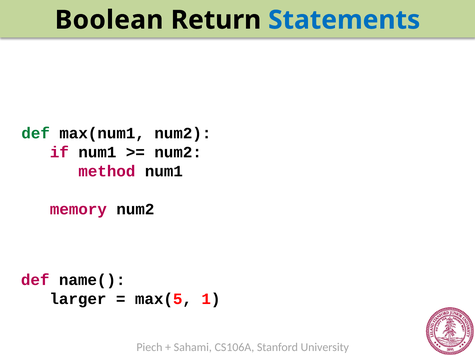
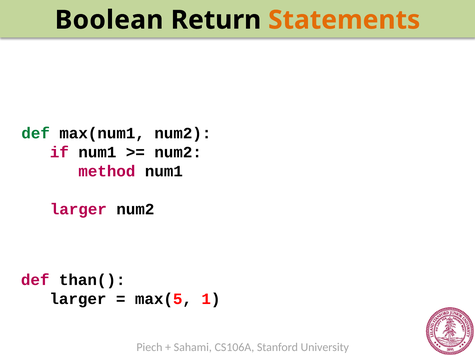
Statements colour: blue -> orange (344, 20)
memory: memory -> larger (78, 209)
name(: name( -> than( (92, 280)
